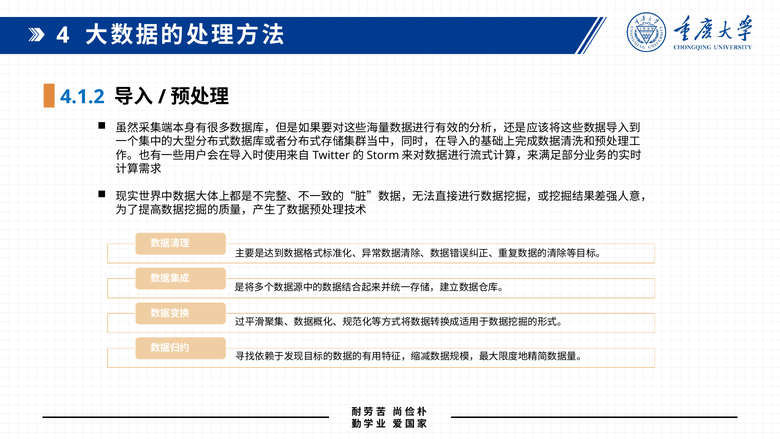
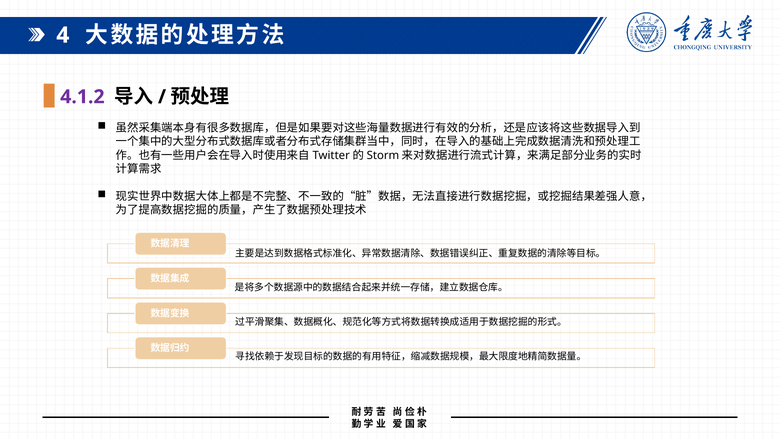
4.1.2 colour: blue -> purple (82, 97)
